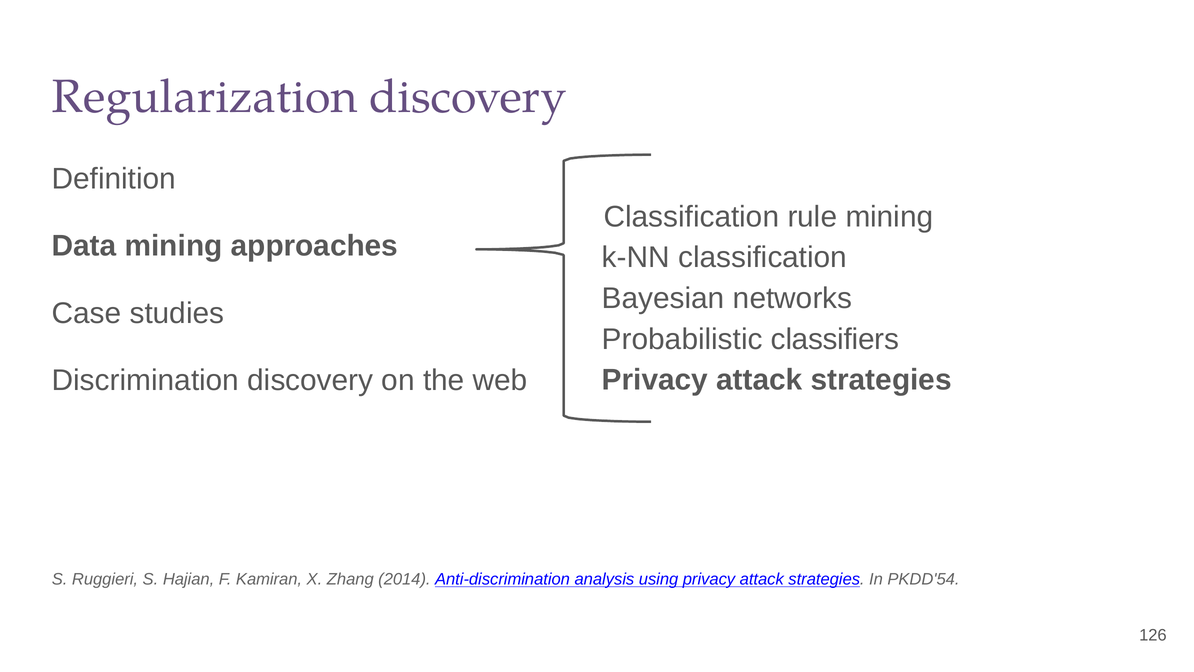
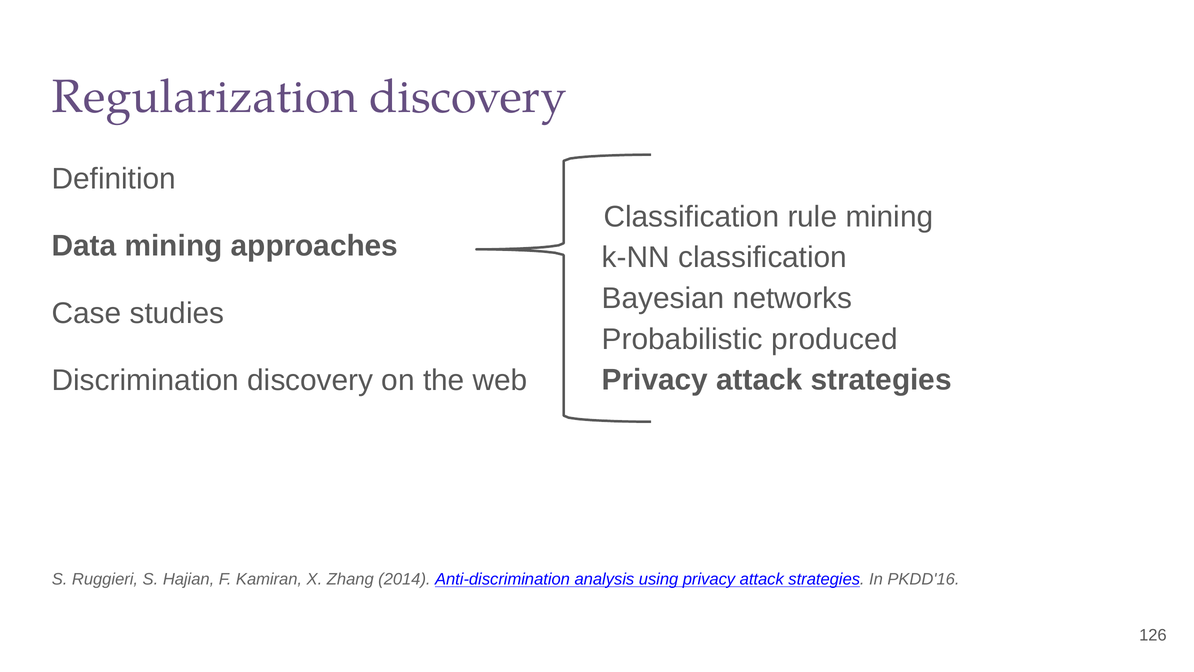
classifiers: classifiers -> produced (835, 339)
PKDD'54: PKDD'54 -> PKDD'16 (923, 579)
